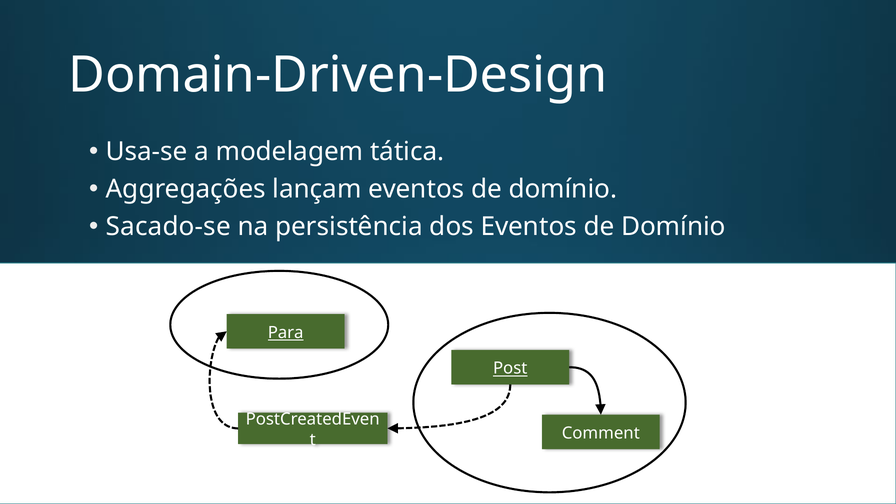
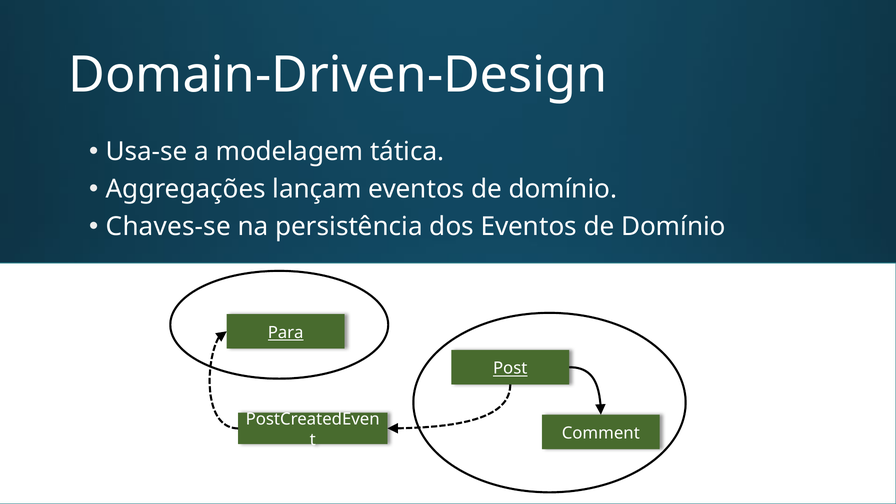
Sacado-se: Sacado-se -> Chaves-se (168, 227)
